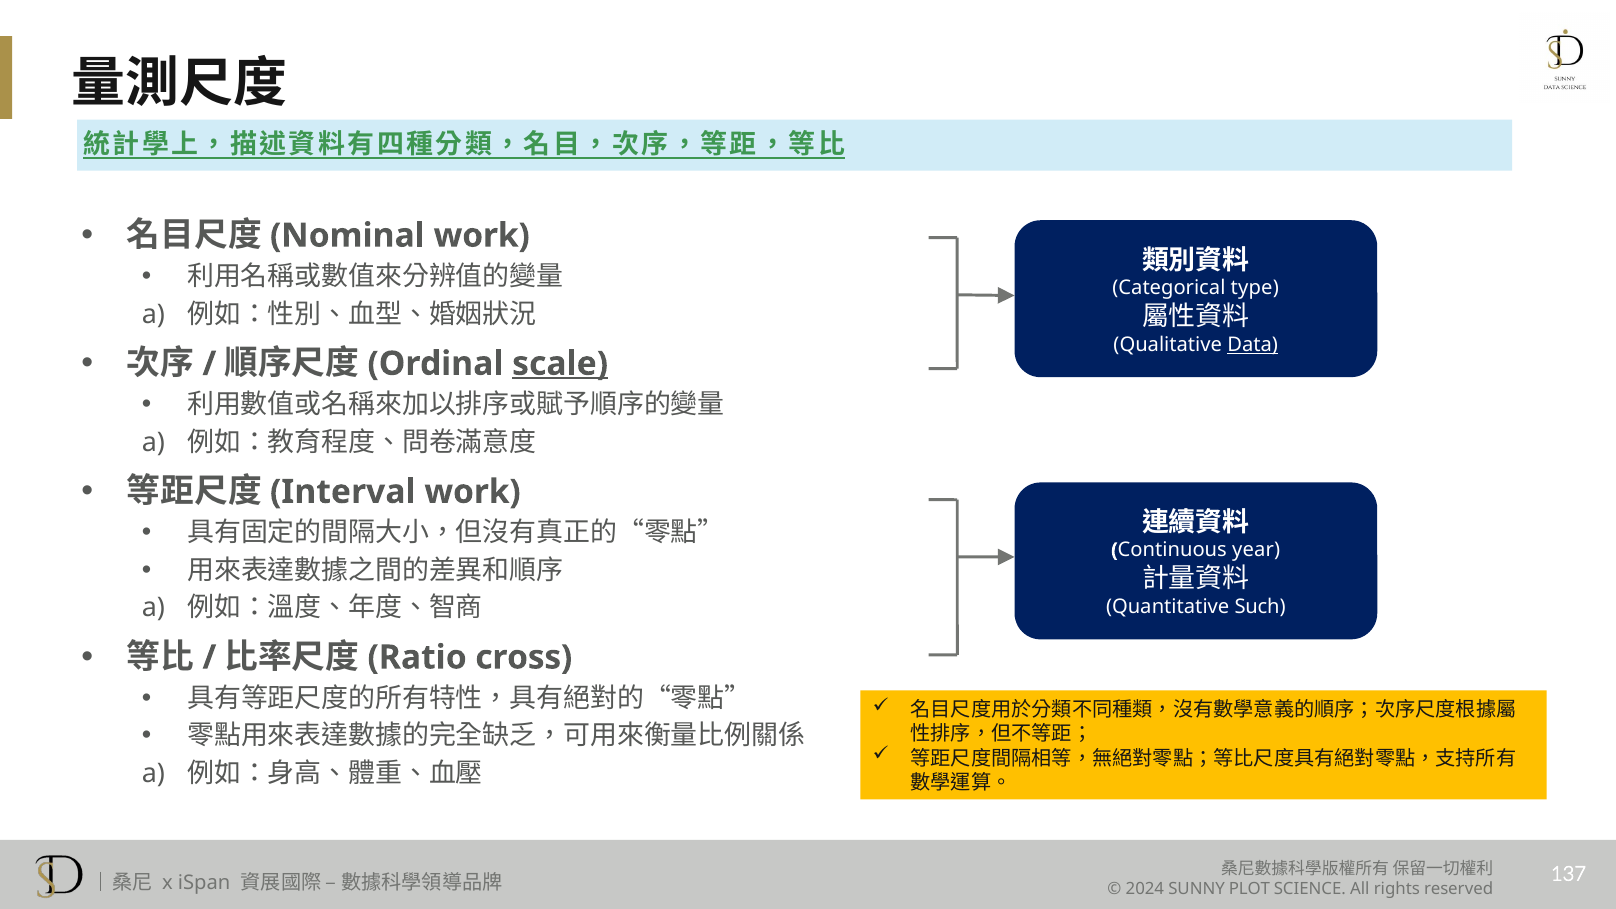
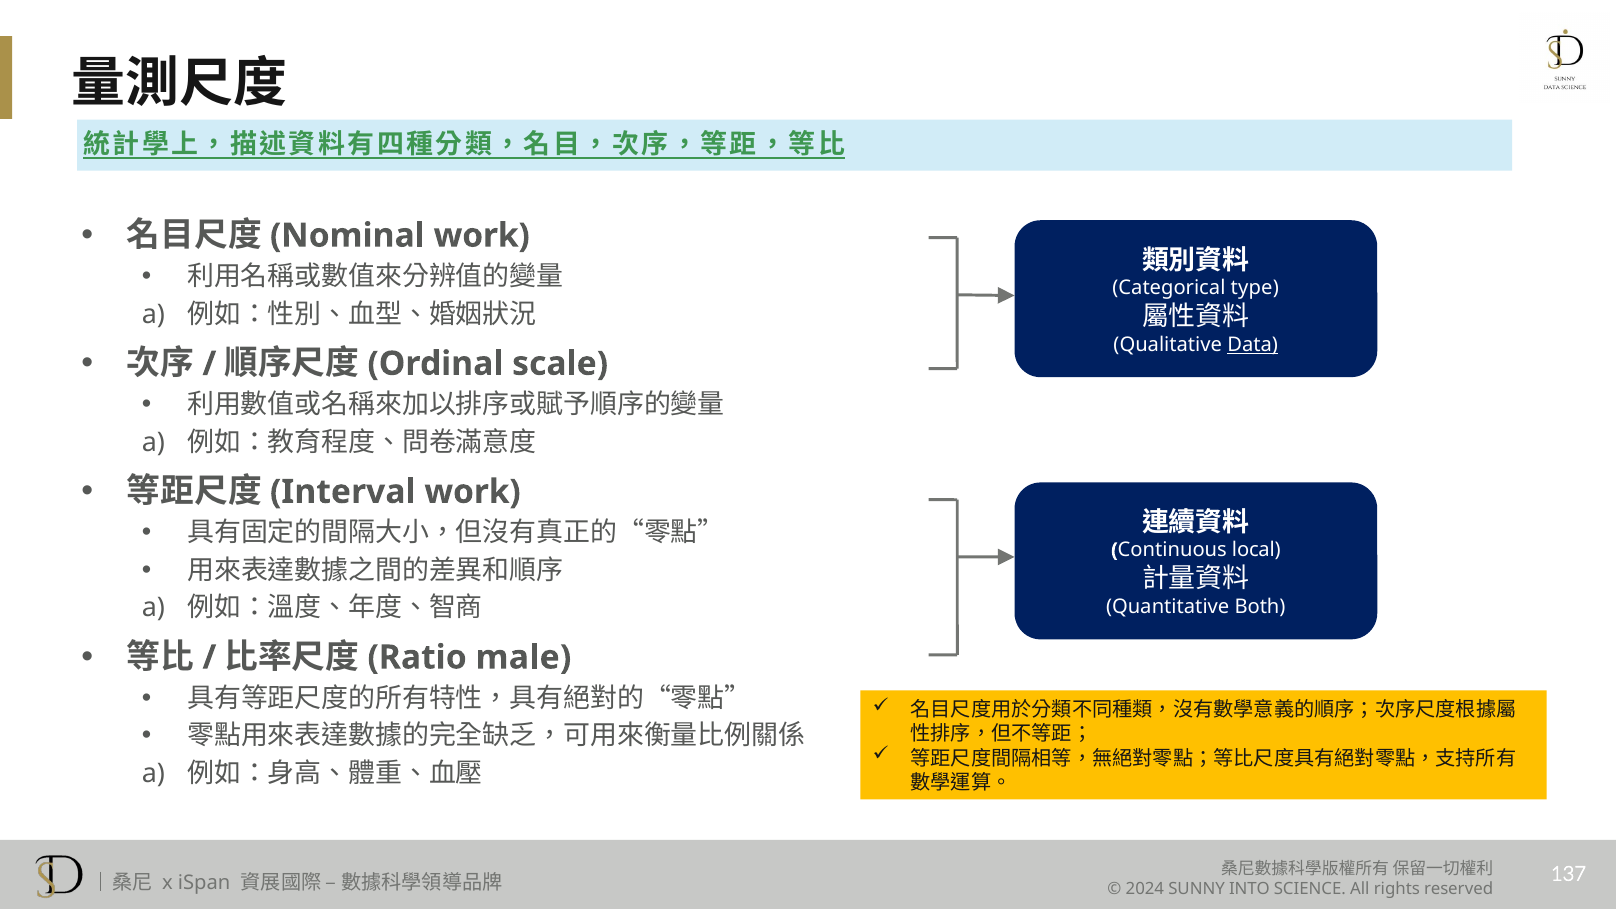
scale underline: present -> none (560, 364)
year: year -> local (1256, 550)
Such: Such -> Both (1260, 607)
cross: cross -> male (523, 657)
PLOT: PLOT -> INTO (1249, 889)
